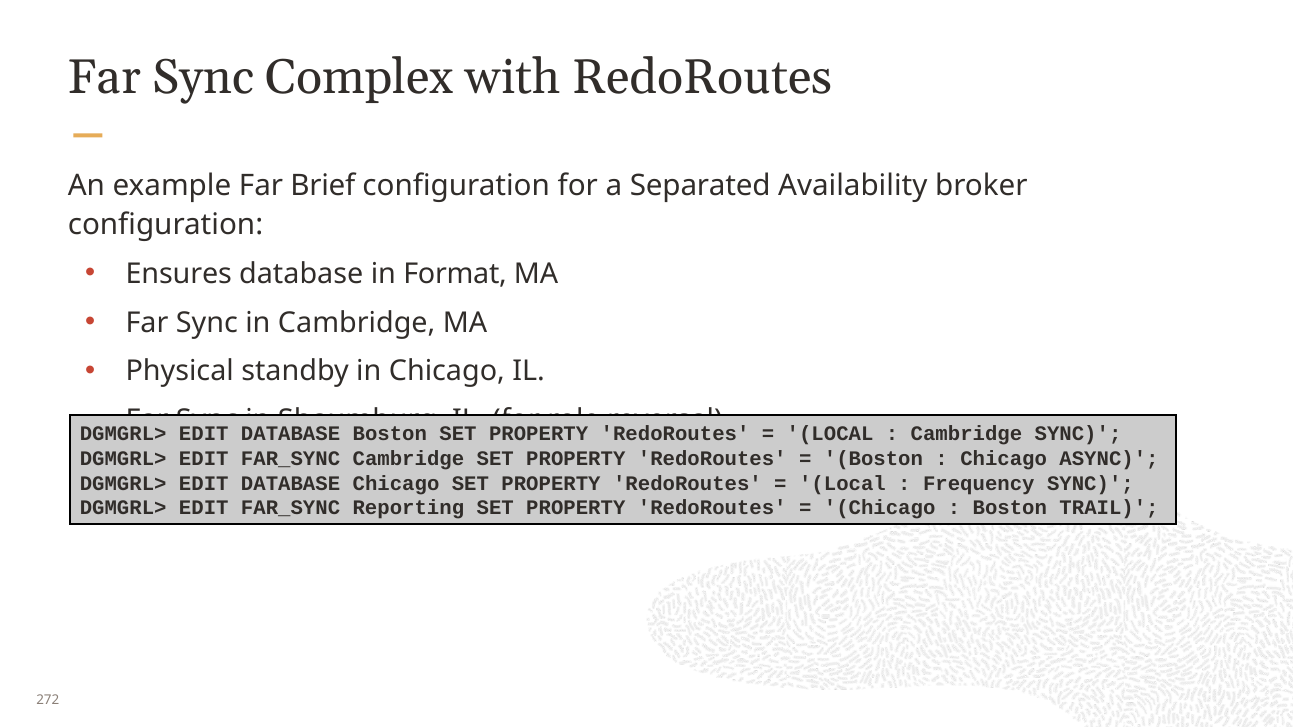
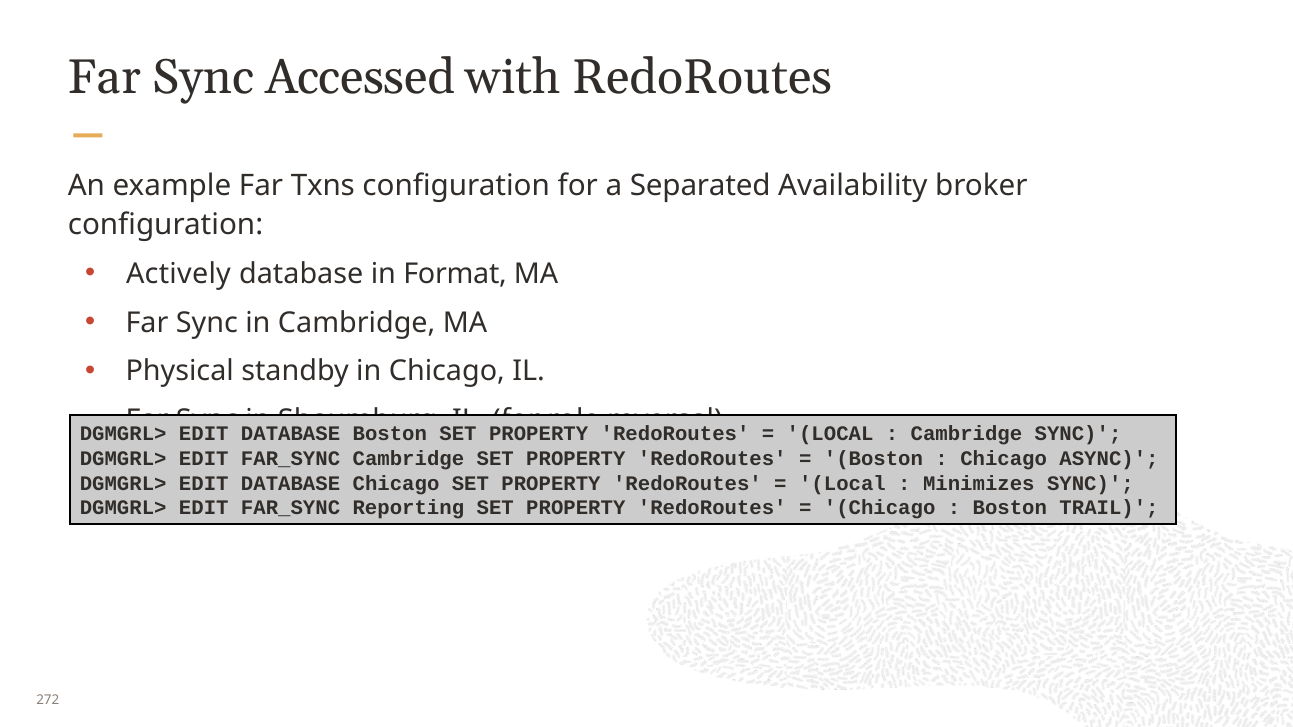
Complex: Complex -> Accessed (360, 78)
Brief: Brief -> Txns (323, 186)
Ensures: Ensures -> Actively (178, 274)
Frequency: Frequency -> Minimizes (979, 484)
